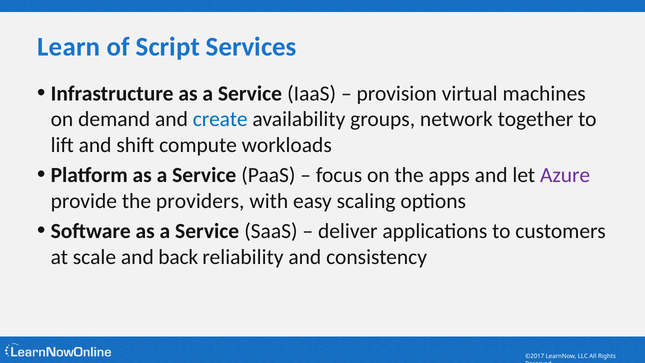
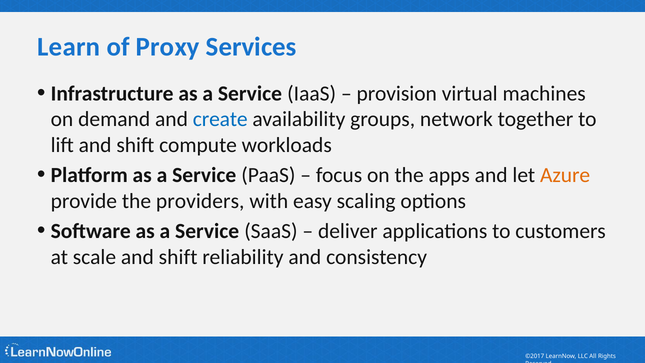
Script: Script -> Proxy (168, 47)
Azure colour: purple -> orange (565, 175)
scale and back: back -> shift (178, 257)
